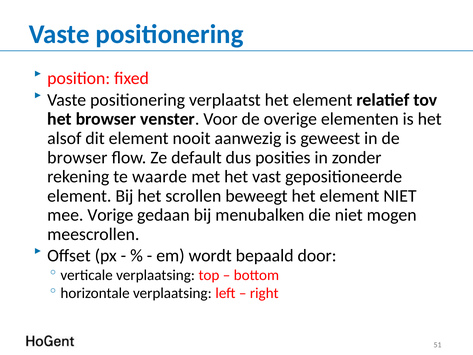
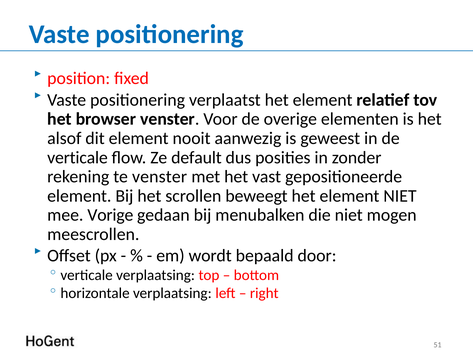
browser: browser -> verticale (77, 157)
te waarde: waarde -> venster (160, 177)
